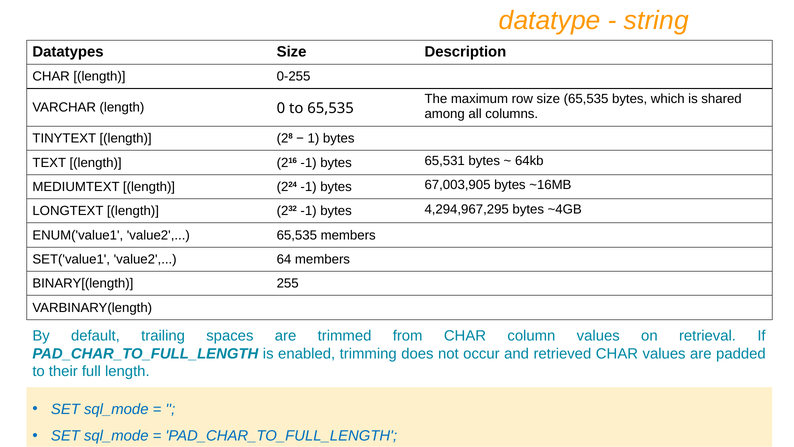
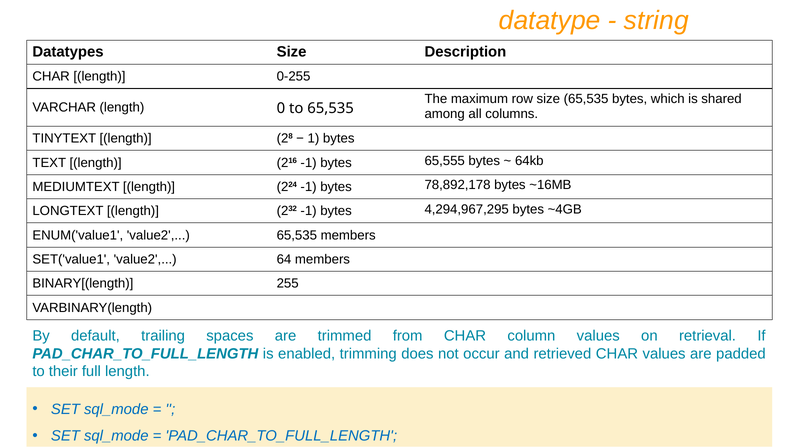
65,531: 65,531 -> 65,555 (445, 161)
67,003,905: 67,003,905 -> 78,892,178 (458, 185)
